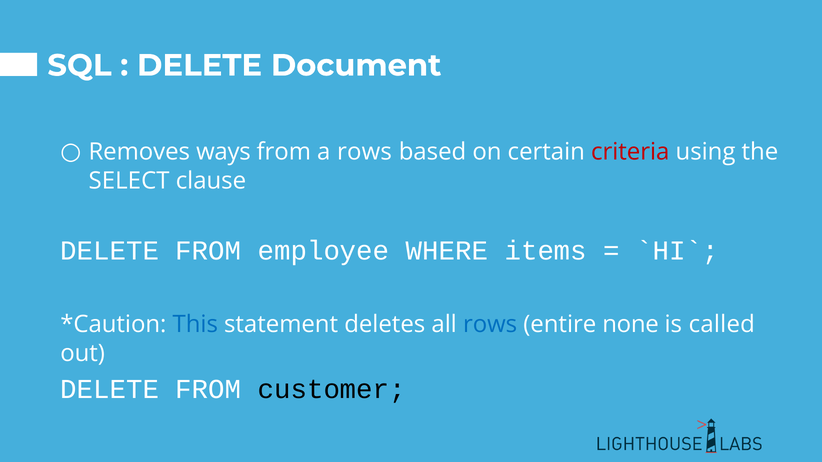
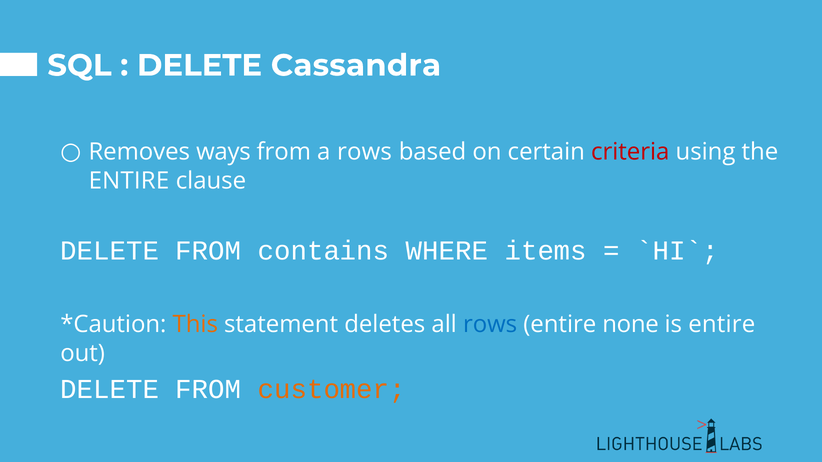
Document: Document -> Cassandra (356, 66)
SELECT: SELECT -> ENTIRE (129, 181)
employee: employee -> contains (324, 251)
This colour: blue -> orange (195, 325)
is called: called -> entire (722, 325)
customer colour: black -> orange (332, 390)
